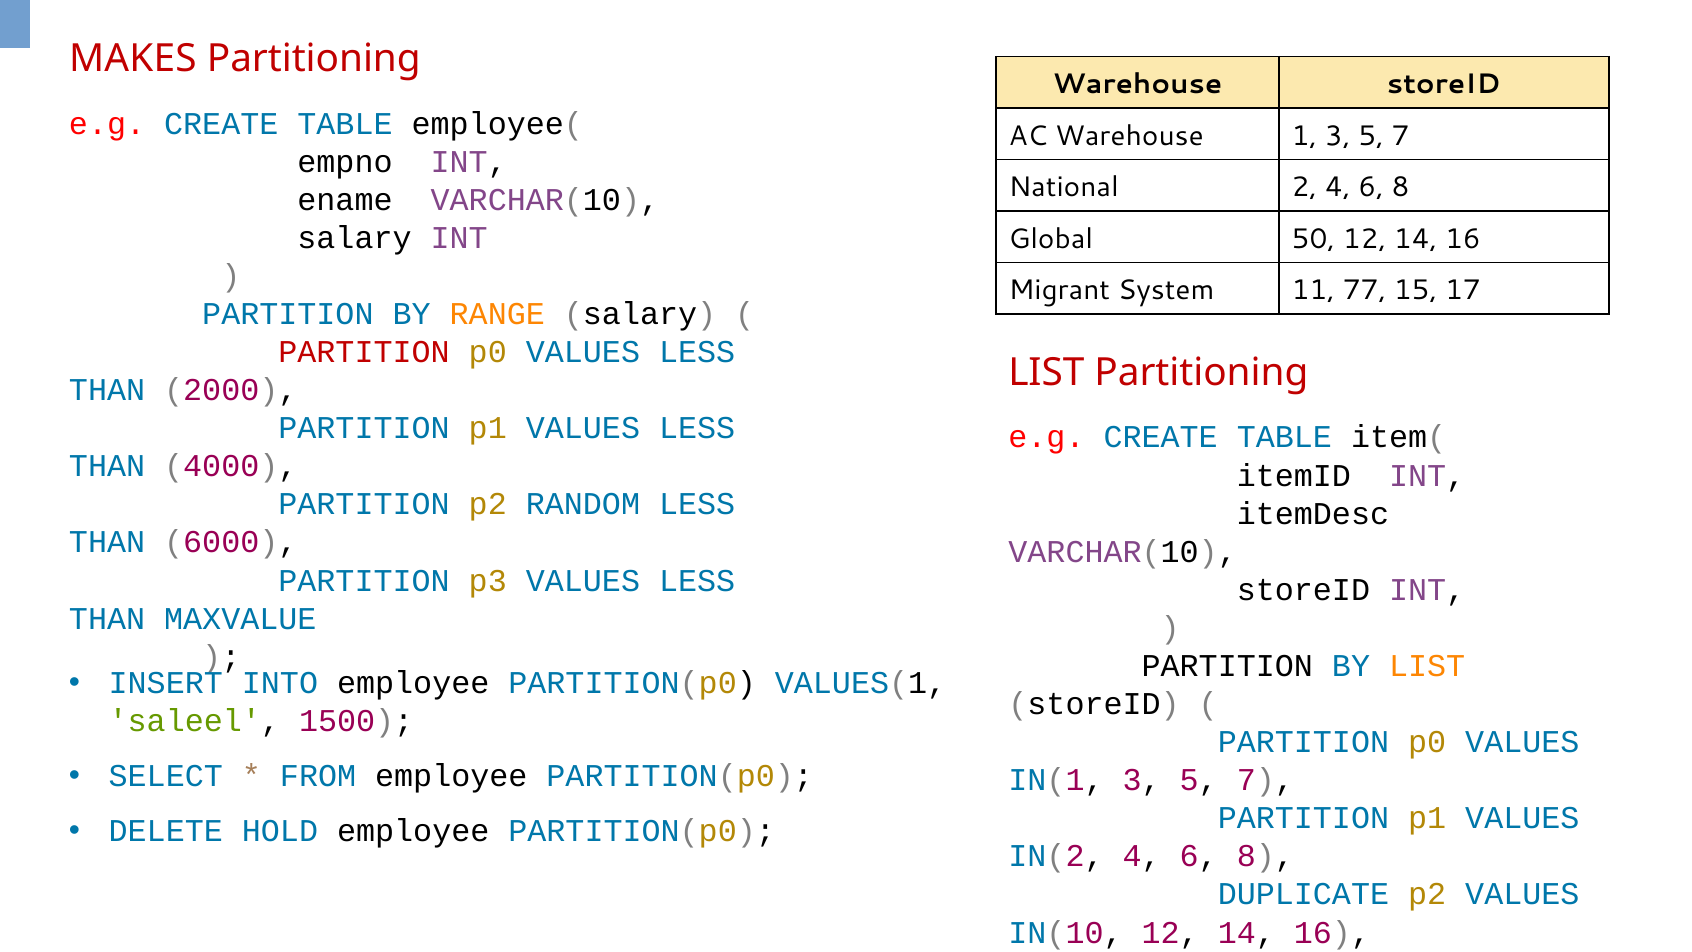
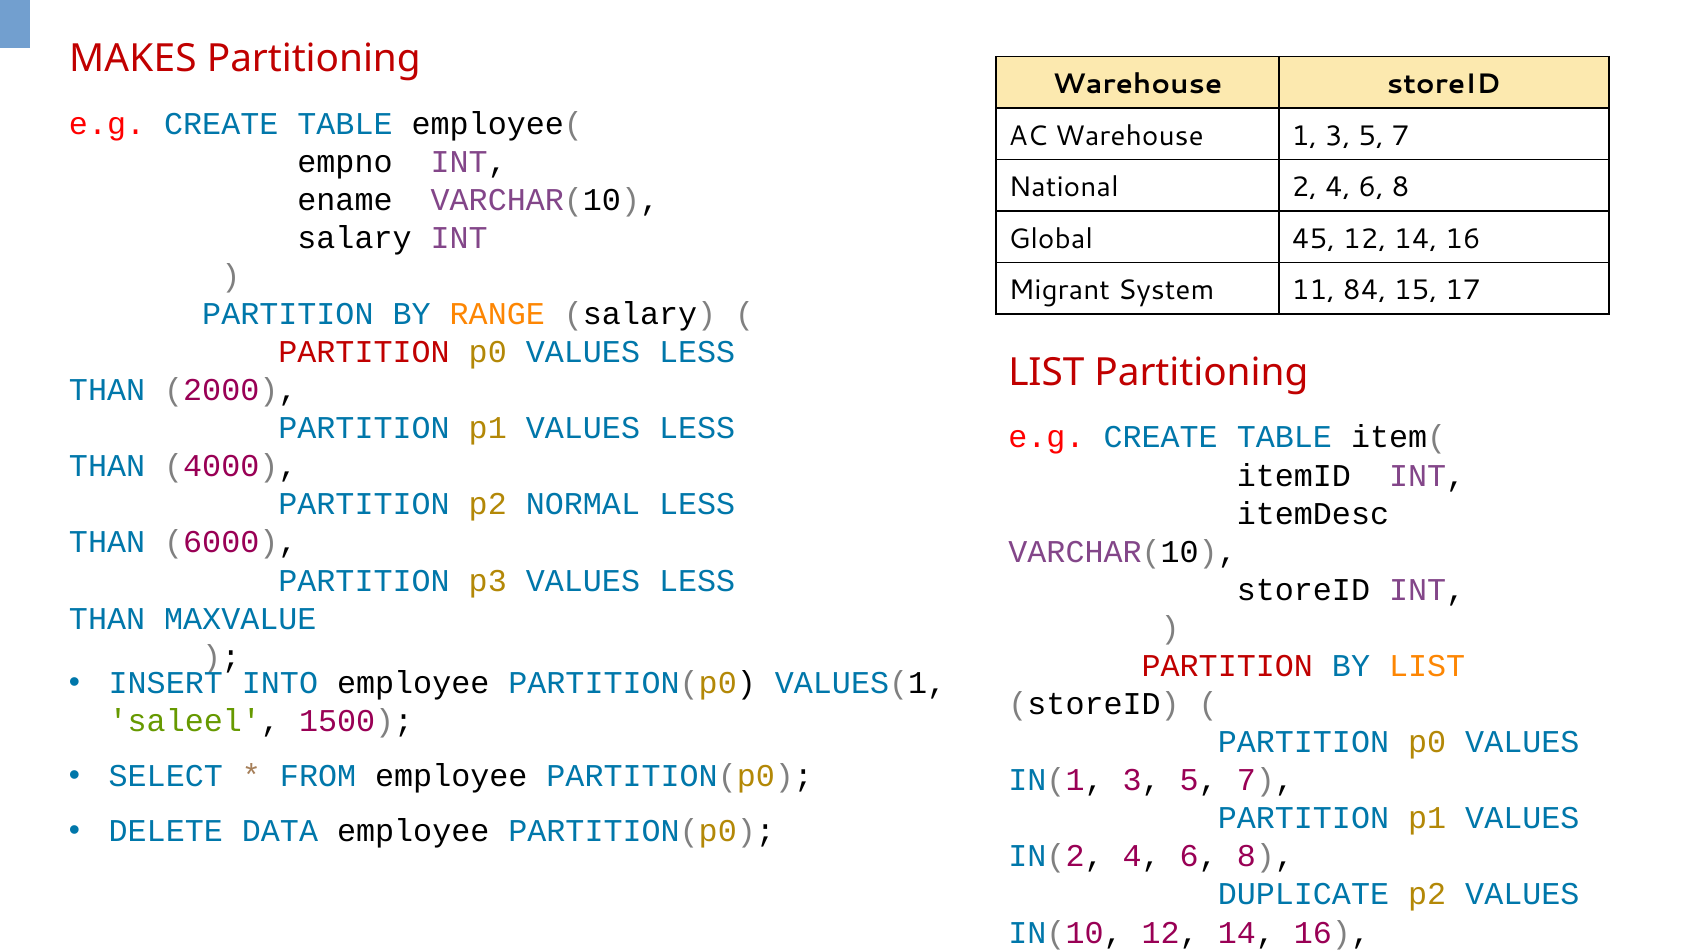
50: 50 -> 45 (1313, 239)
77: 77 -> 84 (1365, 290)
RANDOM: RANDOM -> NORMAL (583, 504)
PARTITION colour: black -> red (1227, 666)
HOLD: HOLD -> DATA (280, 831)
